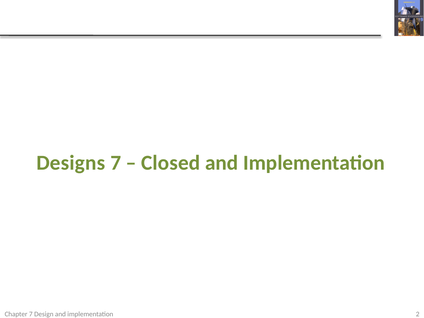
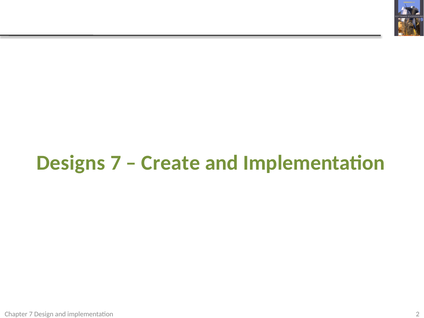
Closed: Closed -> Create (171, 163)
